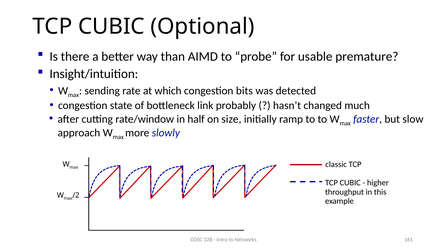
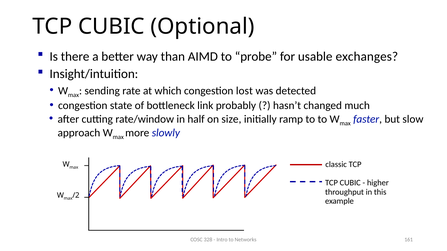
premature: premature -> exchanges (367, 57)
bits: bits -> lost (244, 91)
